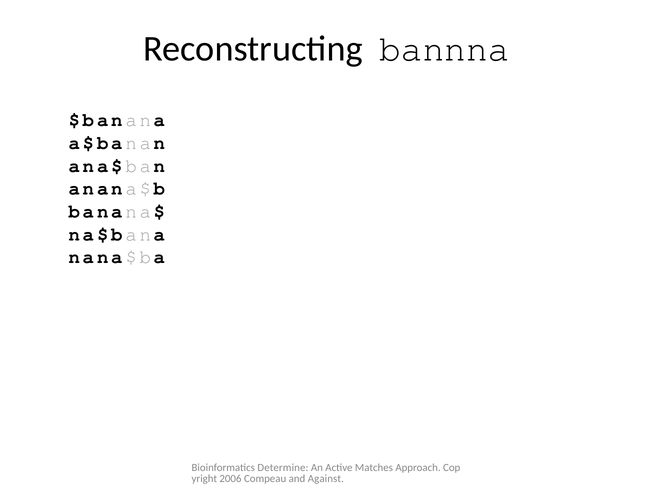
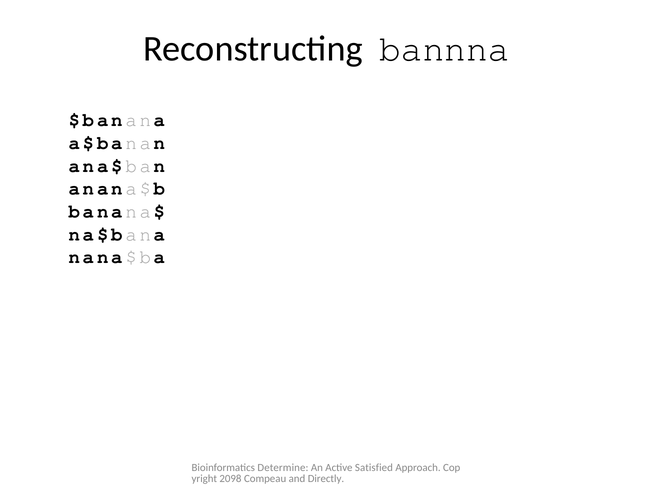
Matches: Matches -> Satisfied (374, 468)
2006: 2006 -> 2098 (230, 478)
Against: Against -> Directly (326, 478)
